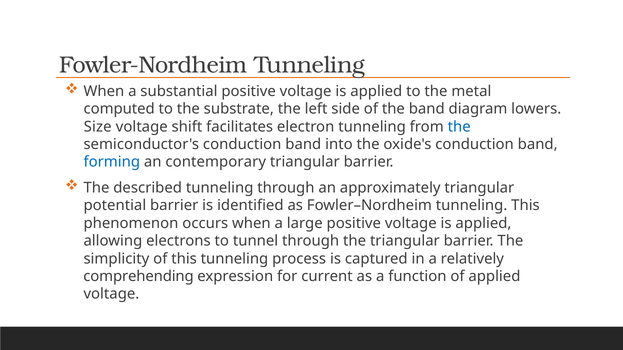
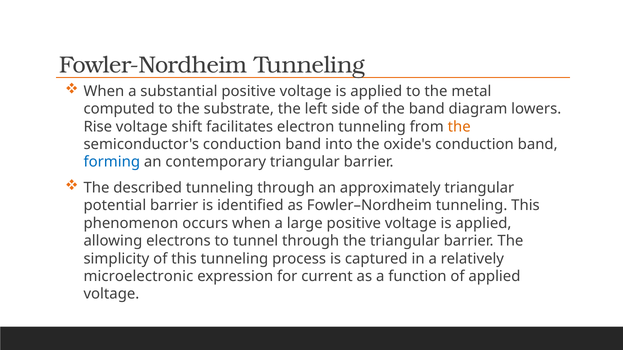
Size: Size -> Rise (98, 127)
the colour: blue -> orange (459, 127)
comprehending: comprehending -> microelectronic (138, 277)
